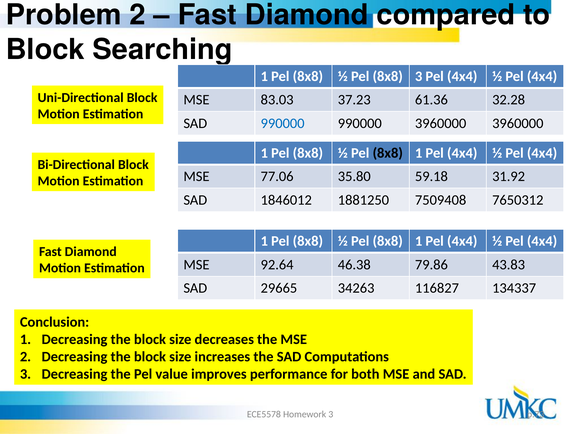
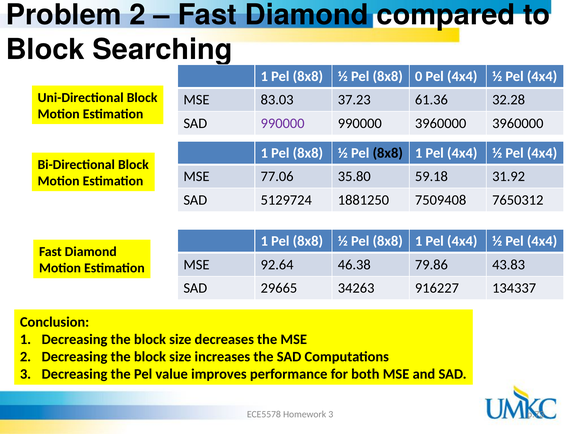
8x8 3: 3 -> 0 (419, 76)
990000 colour: blue -> purple (283, 123)
1846012: 1846012 -> 5129724 (286, 200)
116827: 116827 -> 916227 (437, 288)
